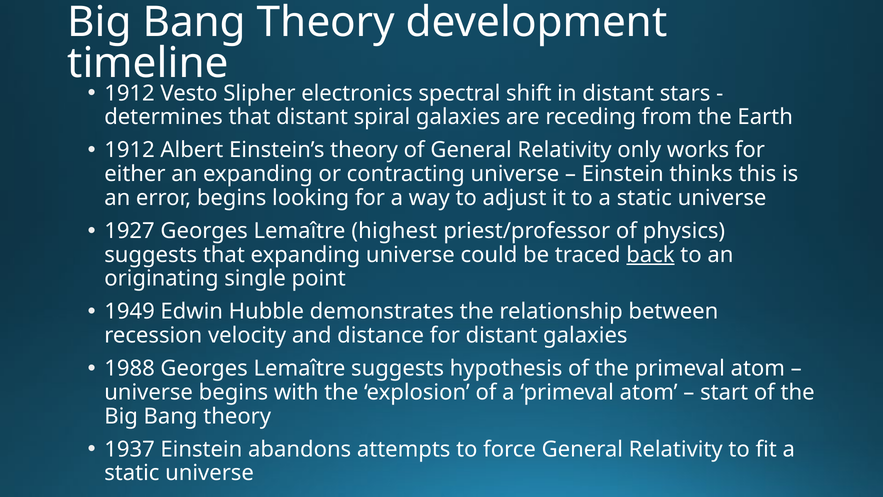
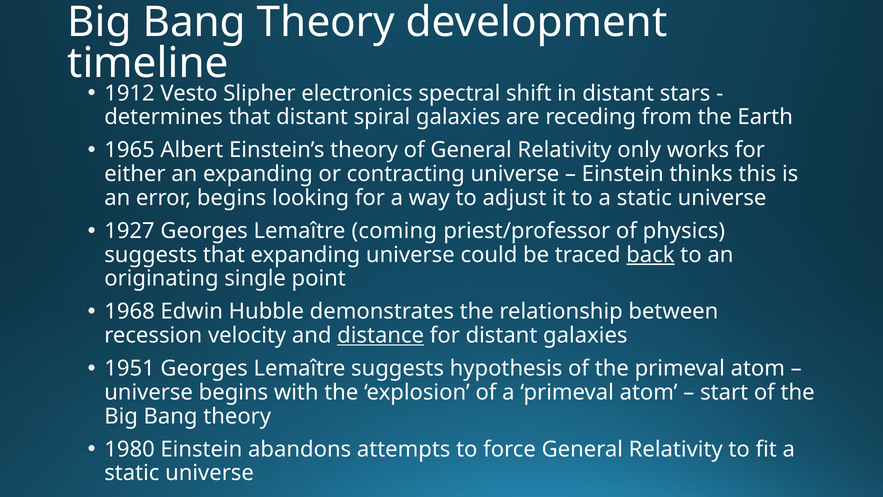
1912: 1912 -> 1965 (130, 150)
highest: highest -> coming (394, 231)
1949: 1949 -> 1968 (130, 311)
distance underline: none -> present (381, 335)
1988: 1988 -> 1951 (130, 368)
1937: 1937 -> 1980 (130, 449)
